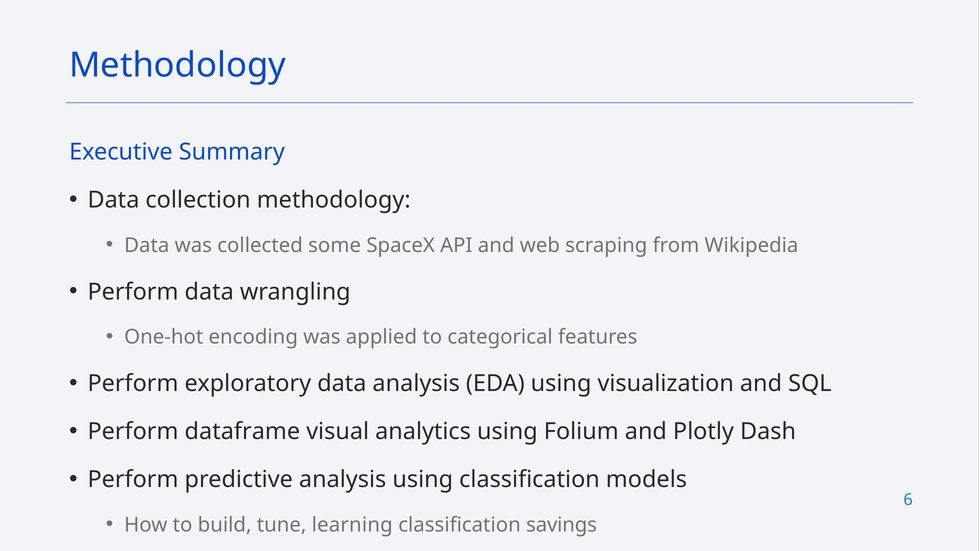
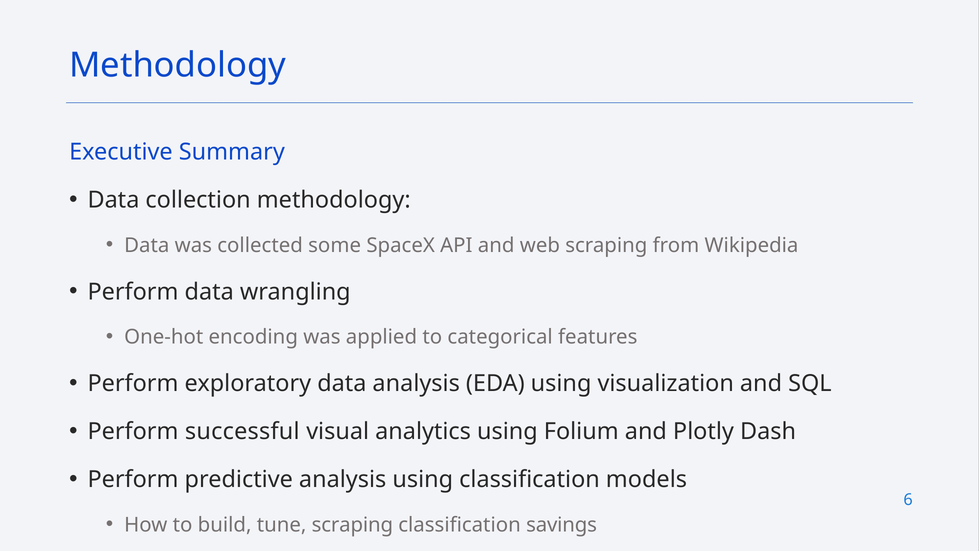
dataframe: dataframe -> successful (242, 431)
tune learning: learning -> scraping (352, 525)
